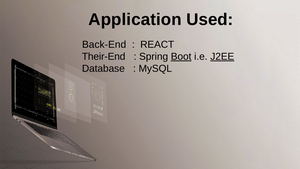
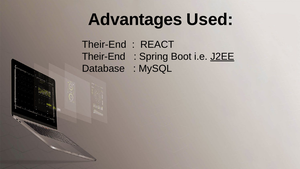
Application: Application -> Advantages (135, 20)
Back-End: Back-End -> Their-End (104, 44)
Boot underline: present -> none (181, 56)
